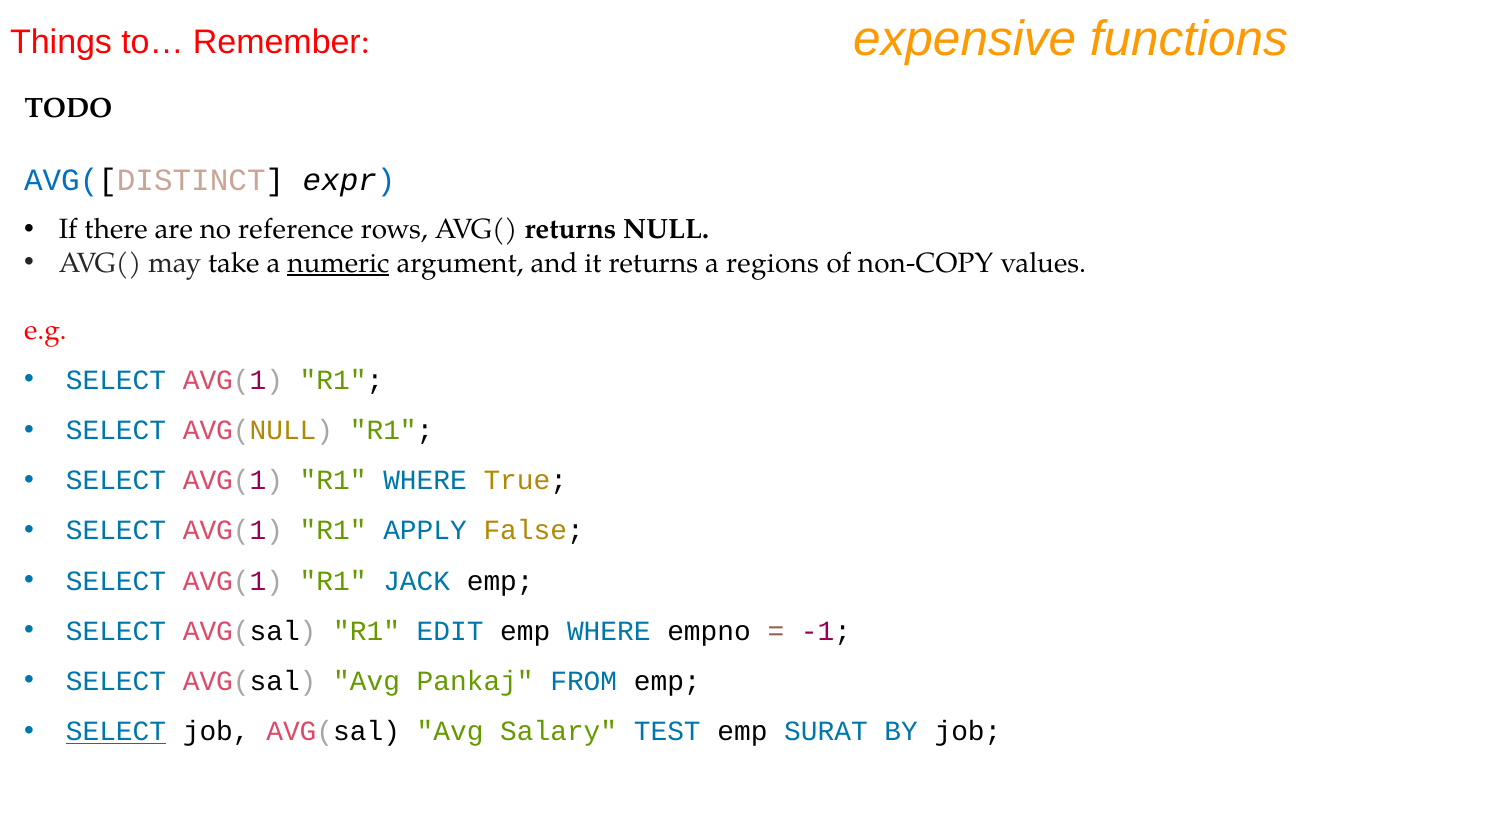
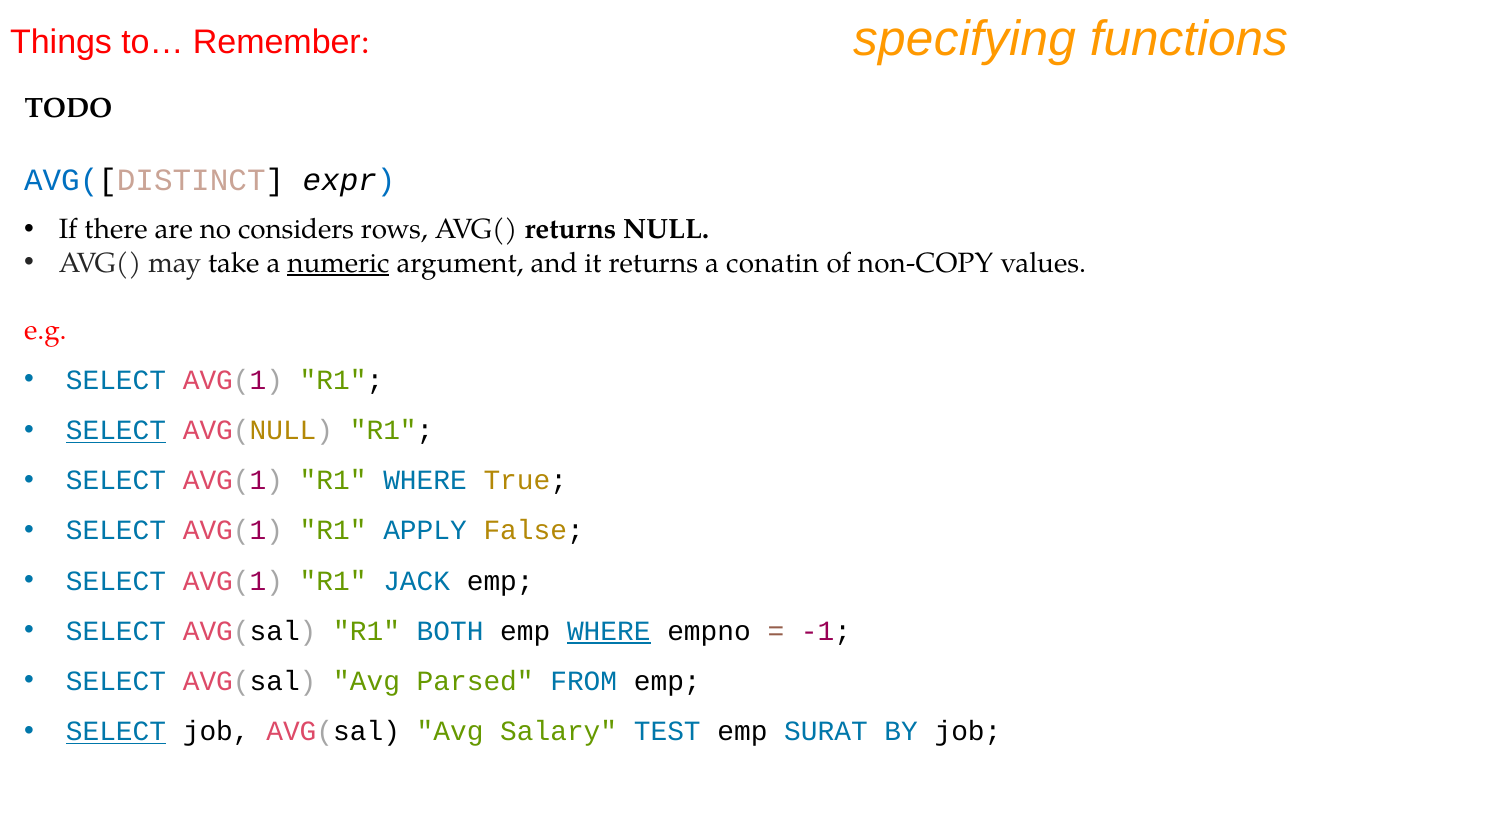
expensive: expensive -> specifying (964, 39)
reference: reference -> considers (296, 230)
regions: regions -> conatin (773, 263)
SELECT underline: none -> present (116, 430)
EDIT: EDIT -> BOTH (450, 631)
WHERE underline: none -> present (609, 631)
Pankaj: Pankaj -> Parsed (475, 681)
